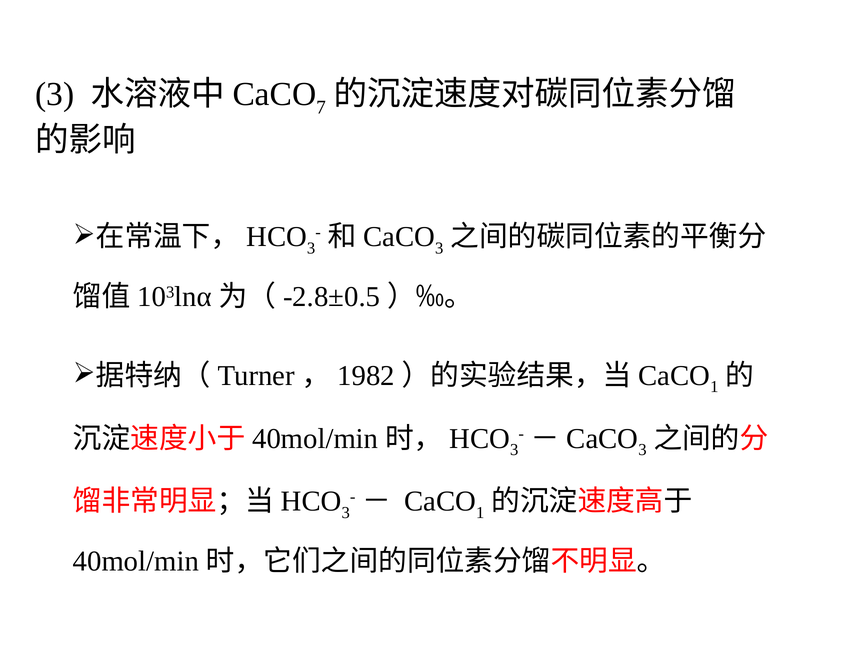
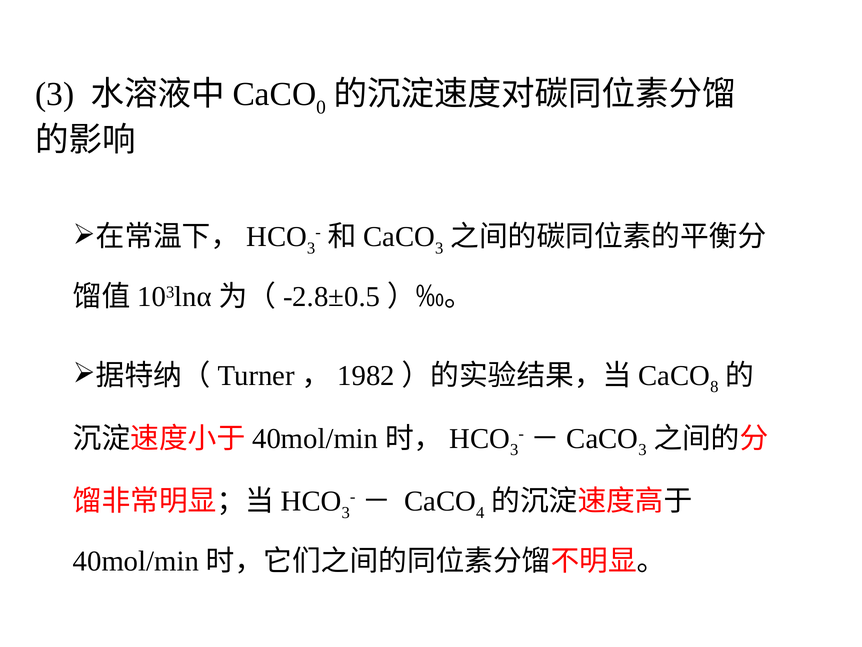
7: 7 -> 0 (321, 107)
1: 1 -> 8 (714, 387)
1: 1 -> 4 (480, 512)
